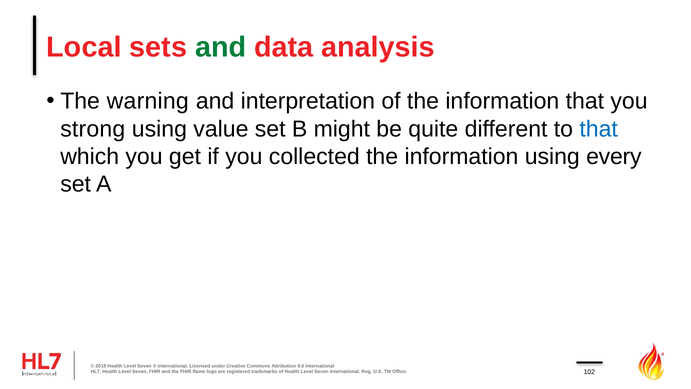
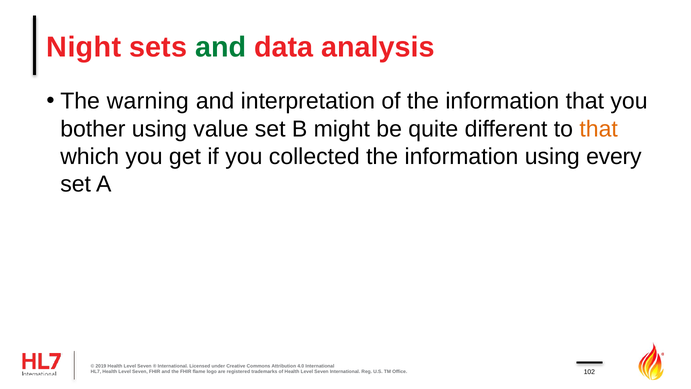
Local: Local -> Night (84, 47)
strong: strong -> bother (93, 129)
that colour: blue -> orange (599, 129)
